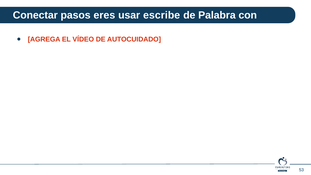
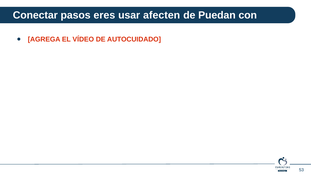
escribe: escribe -> afecten (162, 15)
Palabra: Palabra -> Puedan (217, 15)
